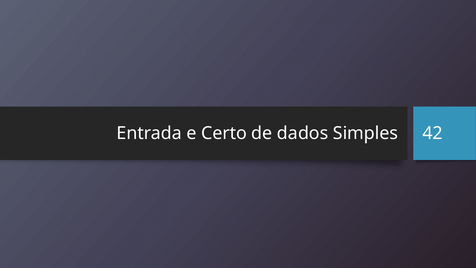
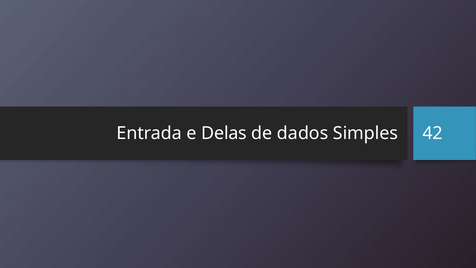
Certo: Certo -> Delas (224, 133)
